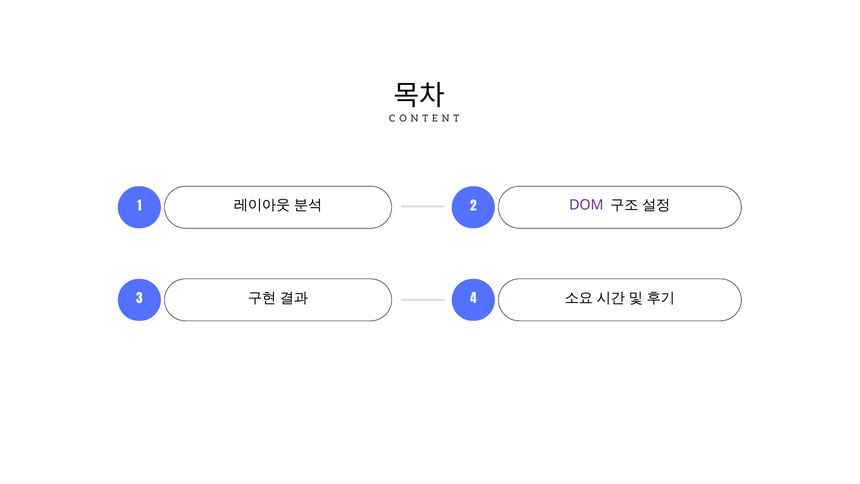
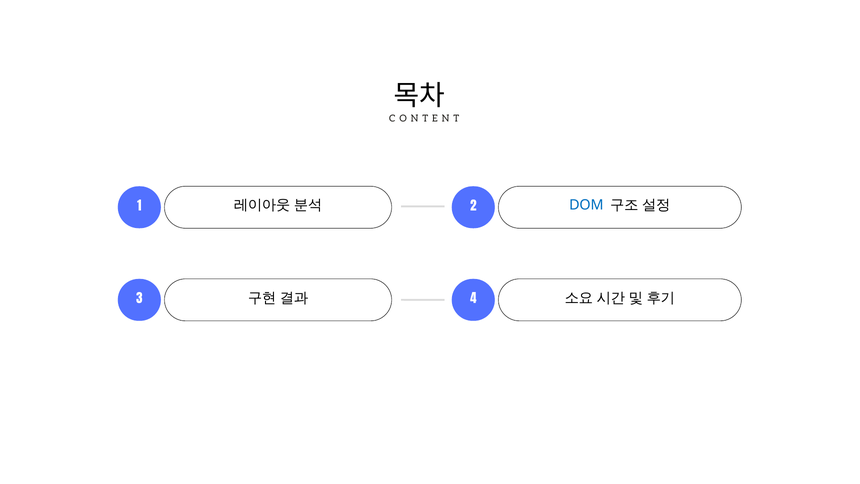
DOM colour: purple -> blue (586, 205)
